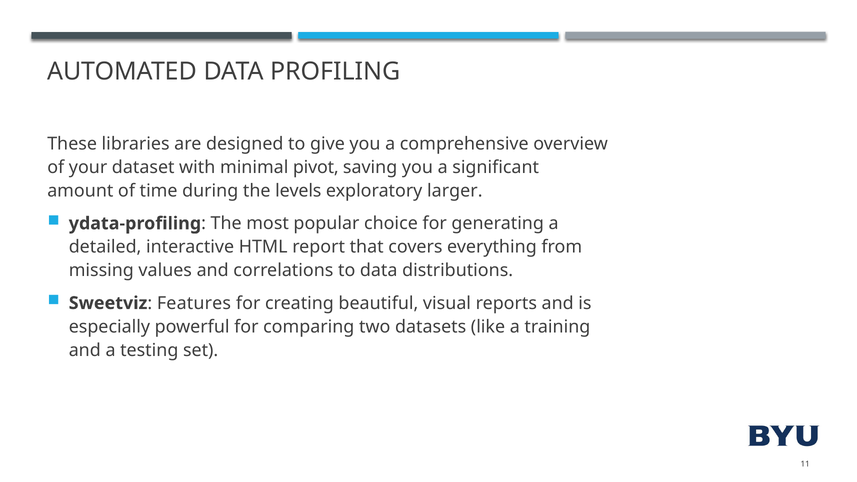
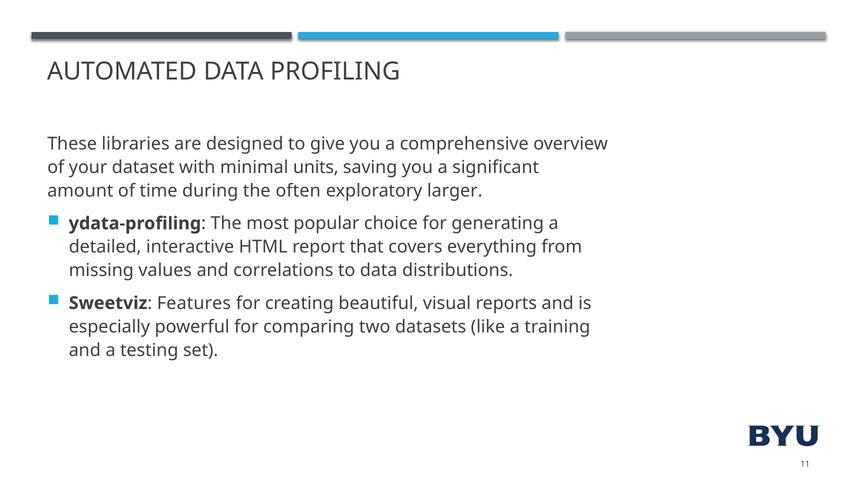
pivot: pivot -> units (316, 167)
levels: levels -> often (298, 191)
